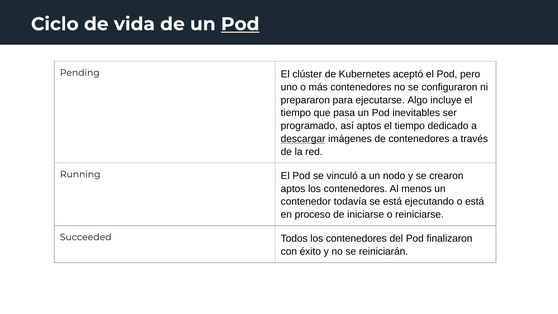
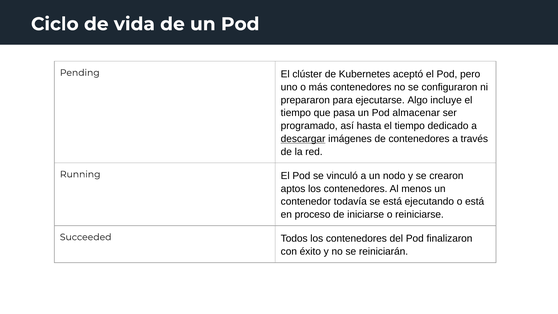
Pod underline: present -> none (240, 24)
inevitables: inevitables -> almacenar (416, 113)
así aptos: aptos -> hasta (369, 126)
